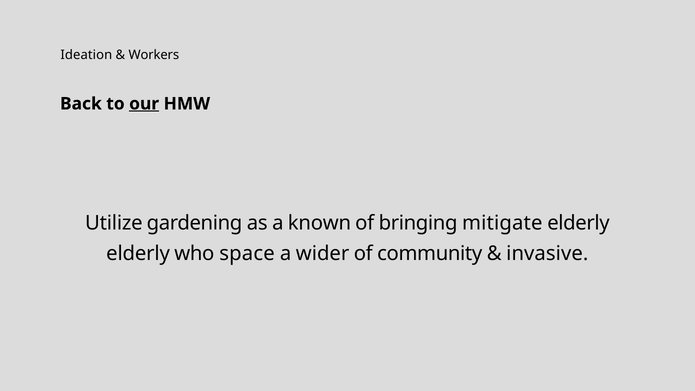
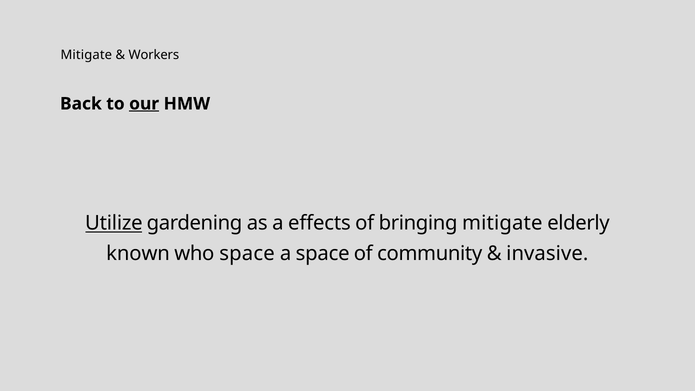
Ideation: Ideation -> Mitigate (86, 55)
Utilize underline: none -> present (114, 223)
known: known -> effects (319, 223)
elderly: elderly -> known (138, 254)
a wider: wider -> space (323, 254)
